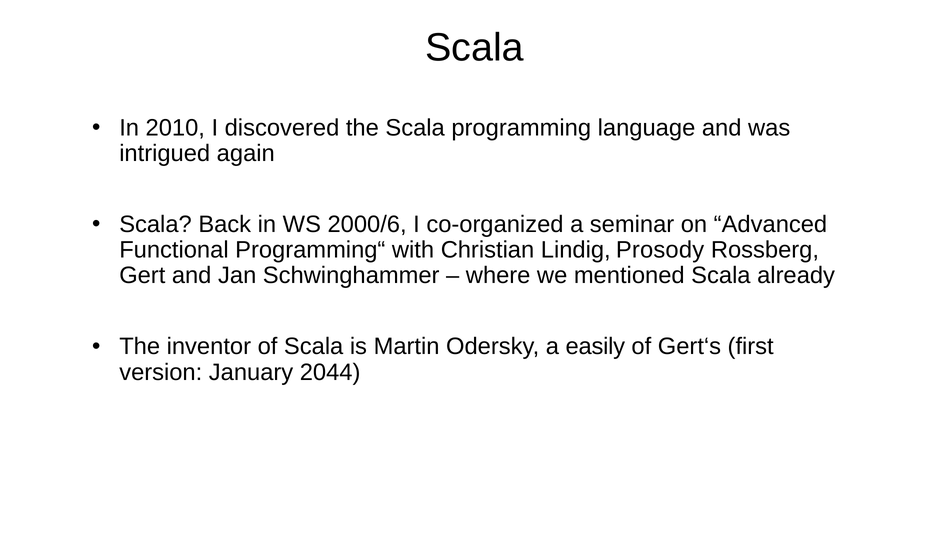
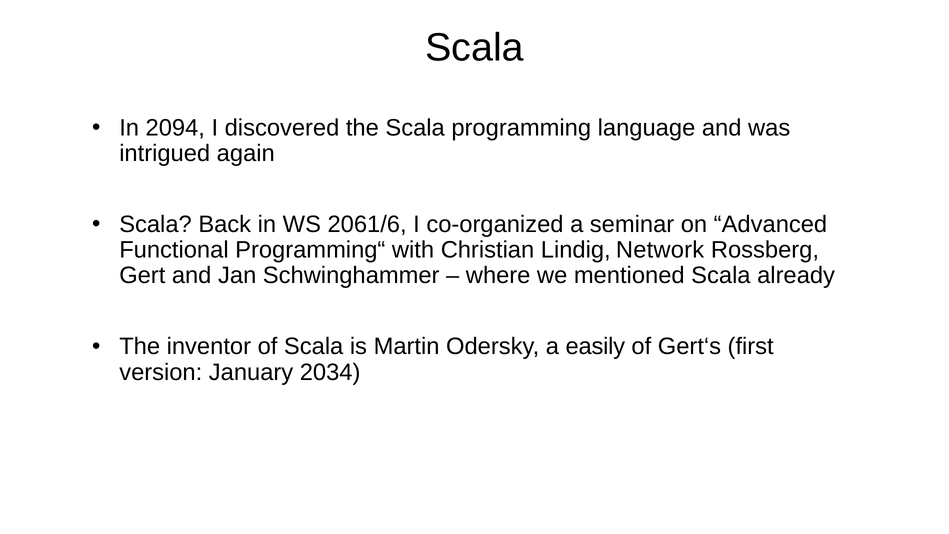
2010: 2010 -> 2094 (175, 128)
2000/6: 2000/6 -> 2061/6 (367, 224)
Prosody: Prosody -> Network (660, 250)
2044: 2044 -> 2034 (330, 372)
